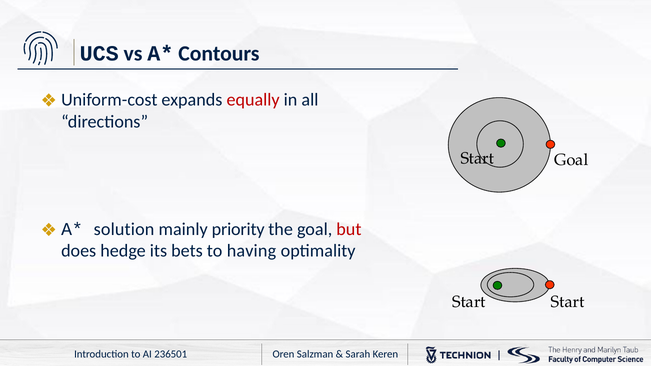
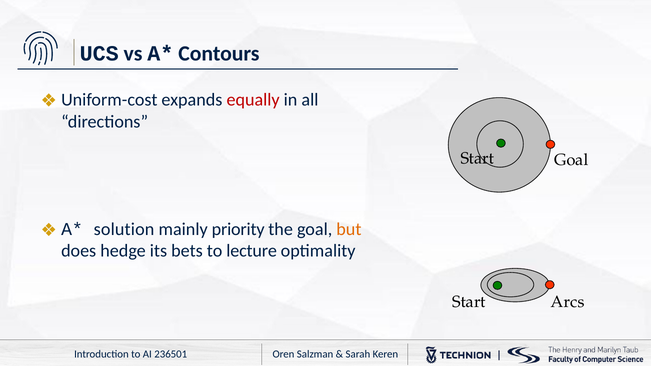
but colour: red -> orange (349, 229)
having: having -> lecture (252, 251)
Start Start: Start -> Arcs (568, 302)
